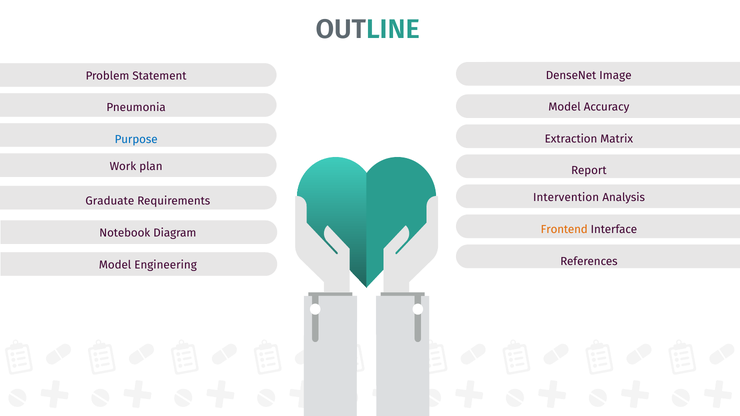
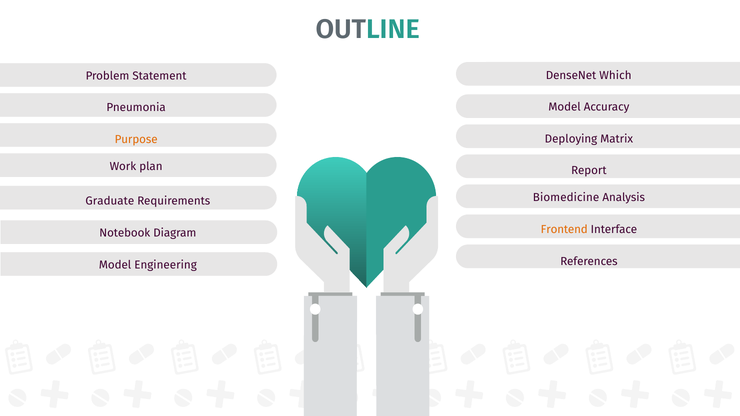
Image: Image -> Which (615, 75)
Extraction: Extraction -> Deploying (571, 139)
Purpose colour: blue -> orange (136, 140)
Intervention: Intervention -> Biomedicine (566, 198)
